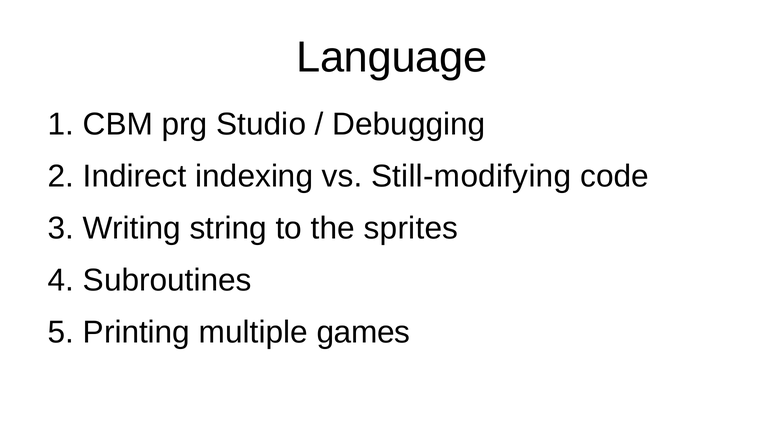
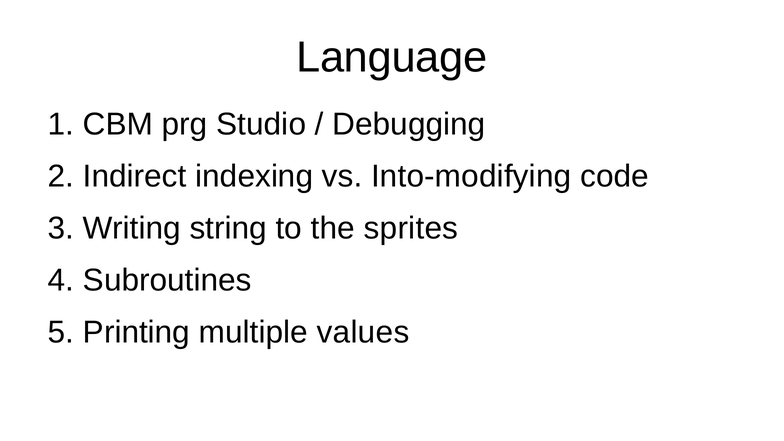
Still-modifying: Still-modifying -> Into-modifying (471, 176)
games: games -> values (363, 332)
